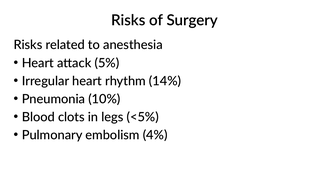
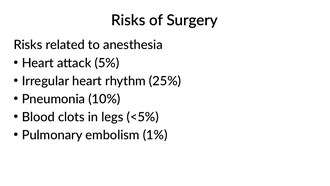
14%: 14% -> 25% (165, 81)
4%: 4% -> 1% (155, 135)
